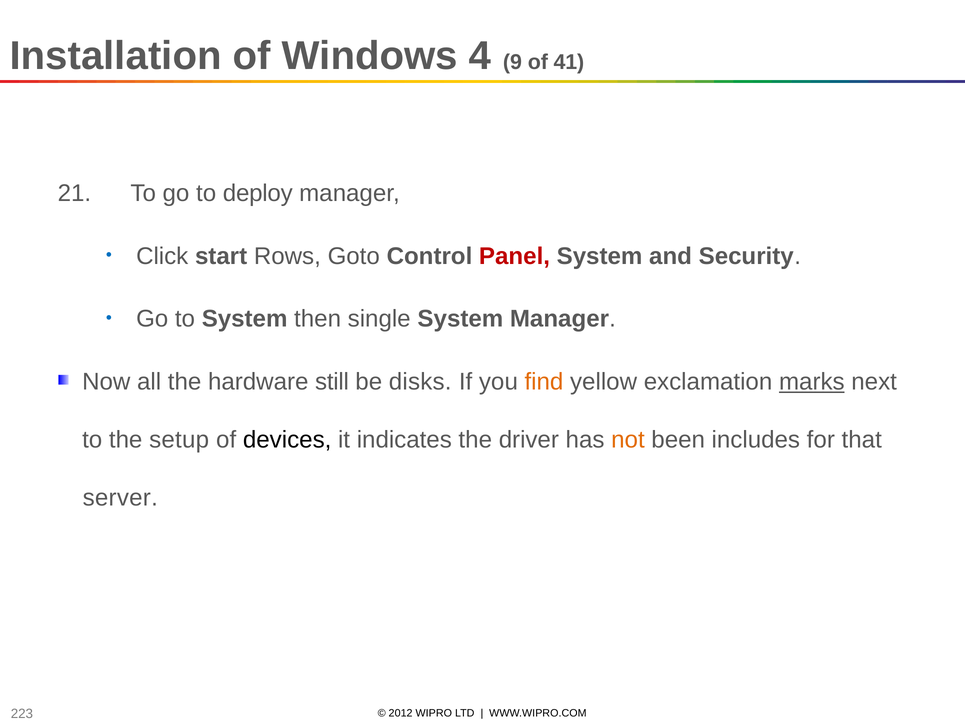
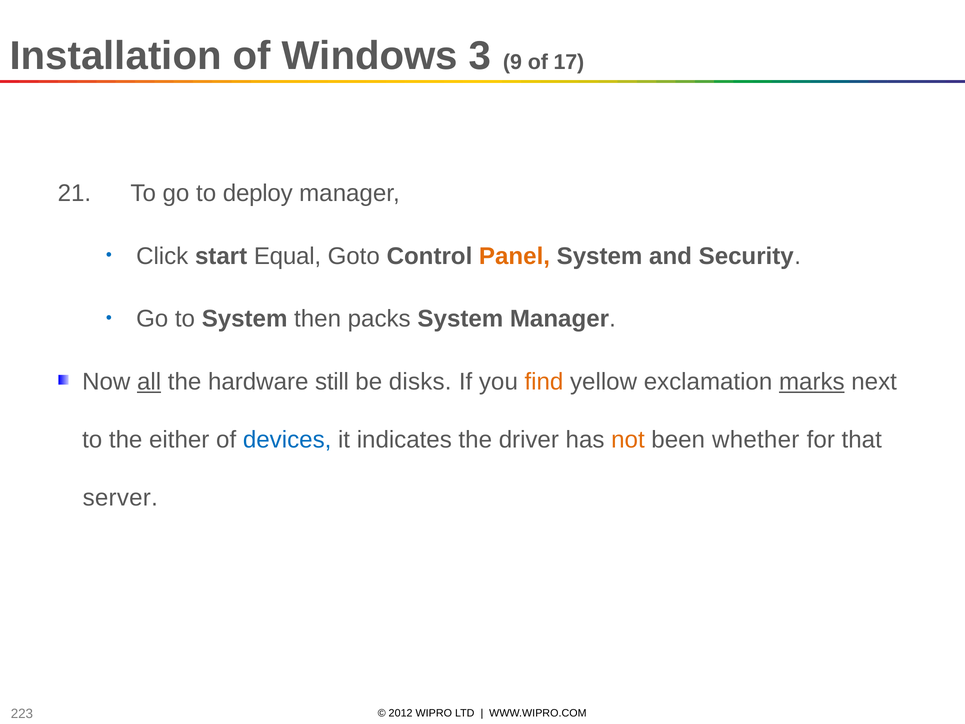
4: 4 -> 3 (480, 56)
41: 41 -> 17 (569, 62)
Rows: Rows -> Equal (287, 256)
Panel colour: red -> orange (515, 256)
single: single -> packs (379, 319)
all underline: none -> present (149, 382)
setup: setup -> either (179, 440)
devices colour: black -> blue (287, 440)
includes: includes -> whether (756, 440)
